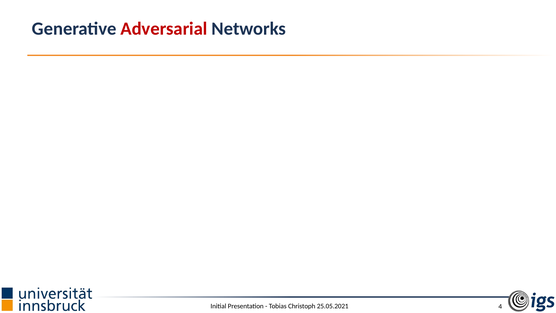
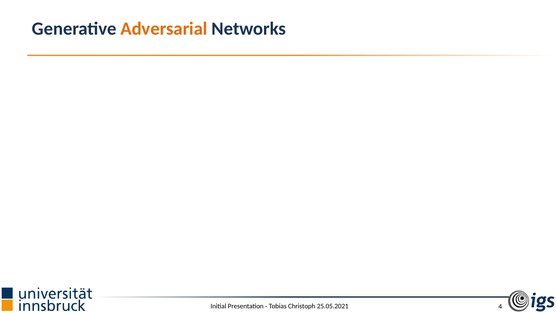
Adversarial colour: red -> orange (164, 29)
